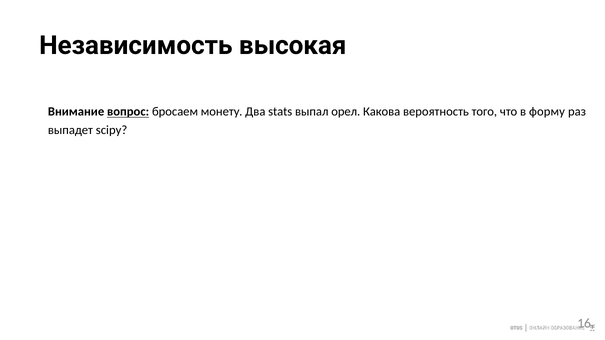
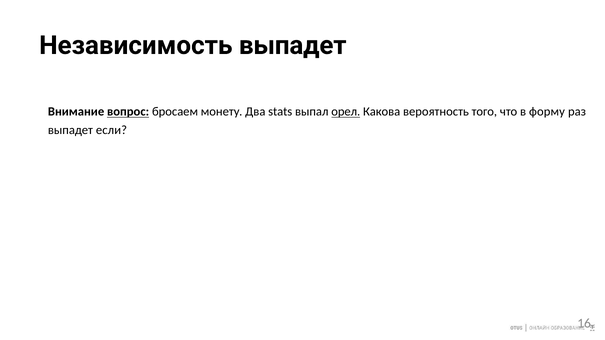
Независимость высокая: высокая -> выпадет (293, 45)
орел underline: none -> present (346, 112)
scipy: scipy -> если (111, 130)
